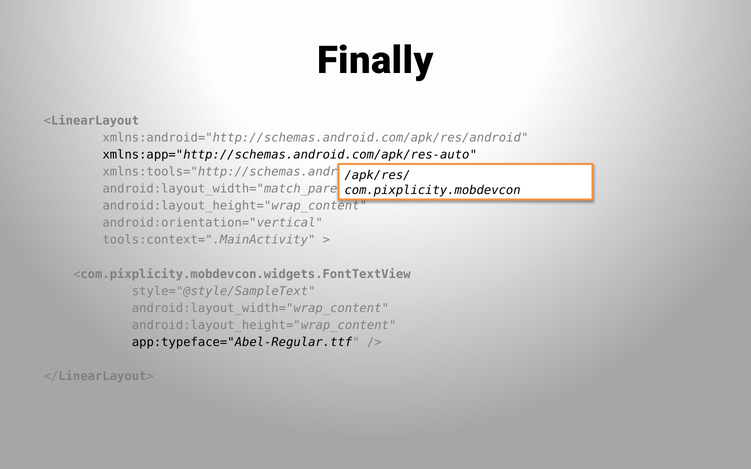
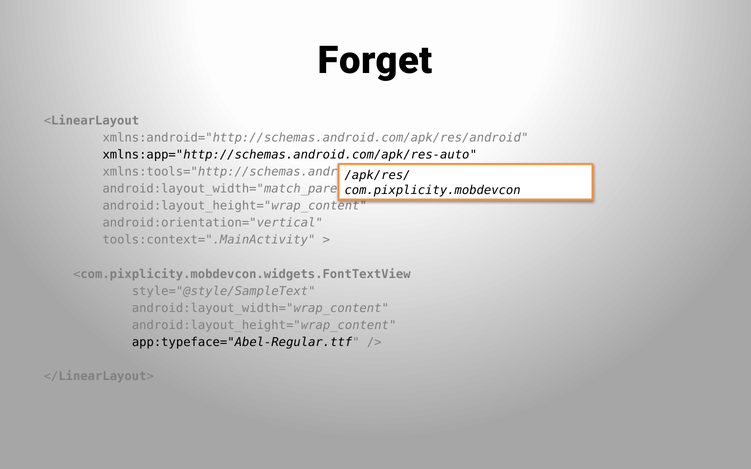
Finally: Finally -> Forget (375, 61)
